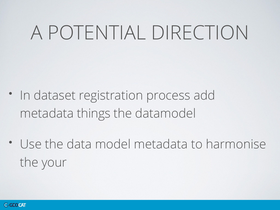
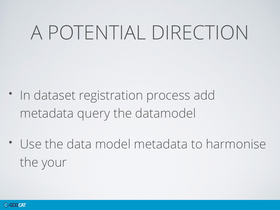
things: things -> query (94, 114)
